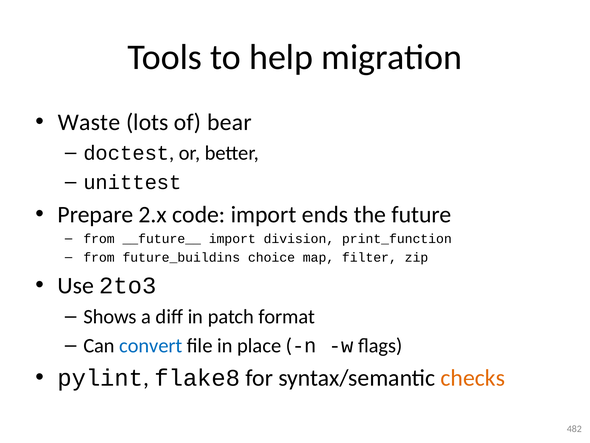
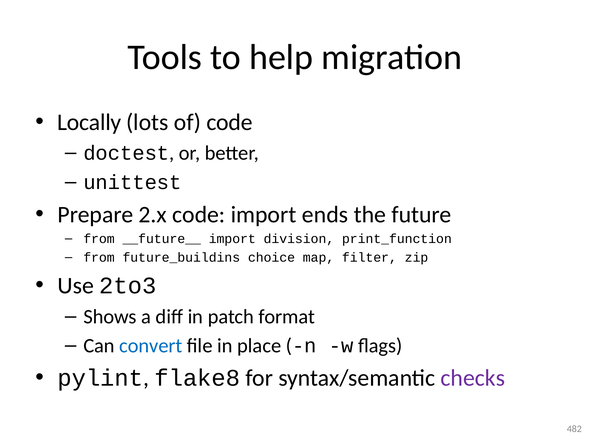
Waste: Waste -> Locally (89, 122)
of bear: bear -> code (230, 122)
checks colour: orange -> purple (473, 377)
